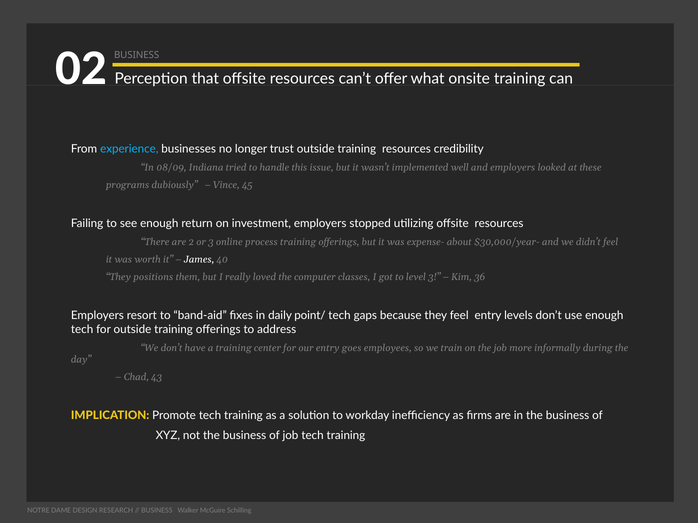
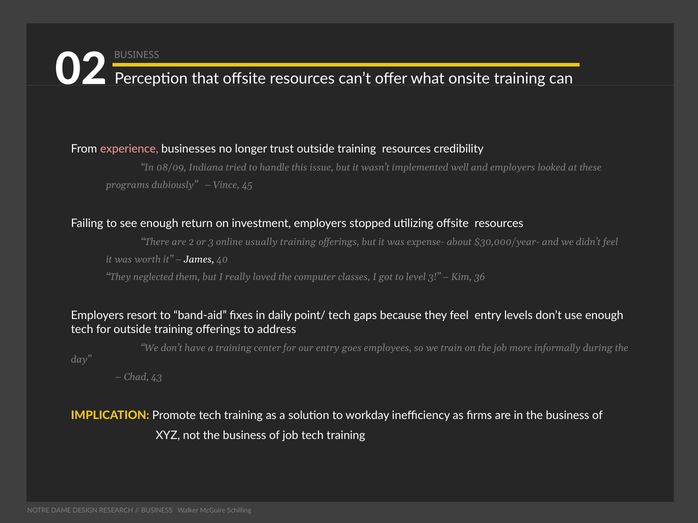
experience colour: light blue -> pink (129, 149)
process: process -> usually (261, 242)
positions: positions -> neglected (153, 277)
